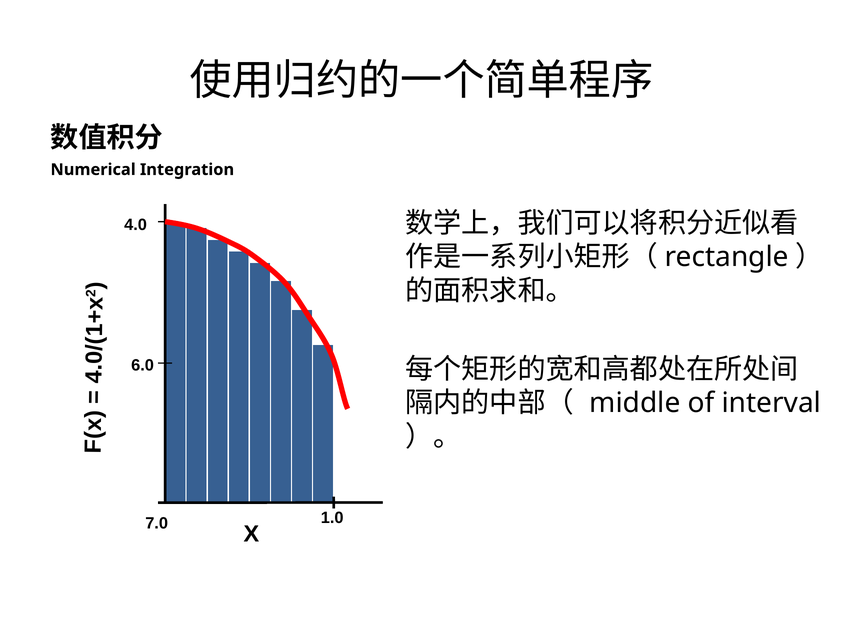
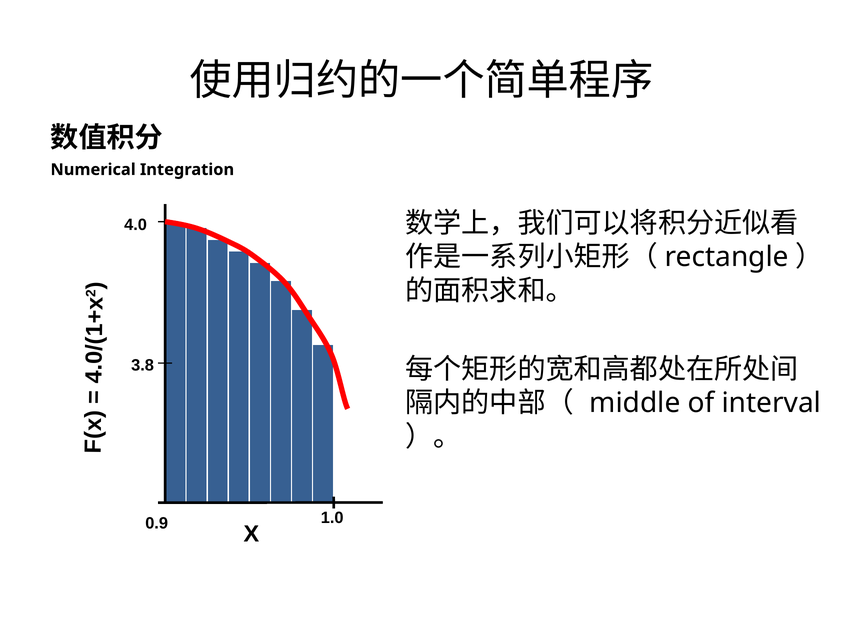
6.0: 6.0 -> 3.8 (143, 366)
7.0: 7.0 -> 0.9 (157, 524)
